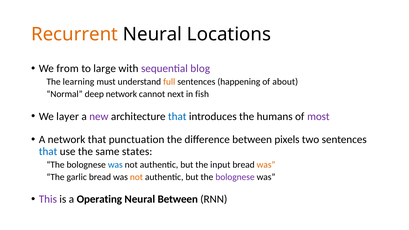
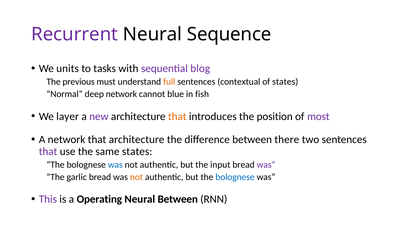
Recurrent colour: orange -> purple (75, 34)
Locations: Locations -> Sequence (229, 34)
from: from -> units (68, 69)
large: large -> tasks (105, 69)
learning: learning -> previous (79, 82)
happening: happening -> contextual (239, 82)
of about: about -> states (285, 82)
next: next -> blue (176, 94)
that colour: blue -> orange (177, 116)
humans: humans -> position (275, 116)
that punctuation: punctuation -> architecture (137, 140)
pixels: pixels -> there (287, 140)
that colour: blue -> purple (48, 152)
was colour: orange -> purple (266, 165)
bolognese colour: purple -> blue (235, 177)
